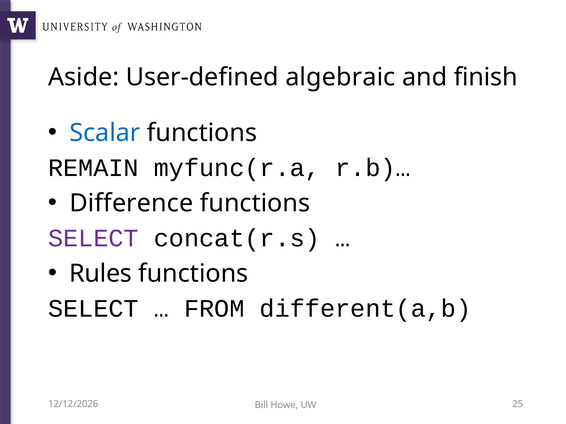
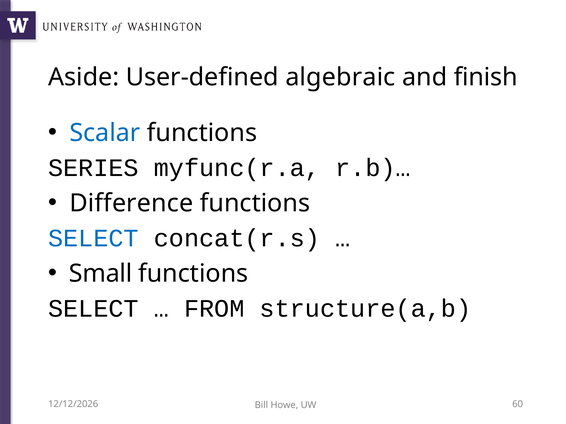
REMAIN: REMAIN -> SERIES (93, 168)
SELECT colour: purple -> blue (93, 239)
Rules: Rules -> Small (101, 274)
different(a,b: different(a,b -> structure(a,b (365, 309)
25: 25 -> 60 (518, 405)
